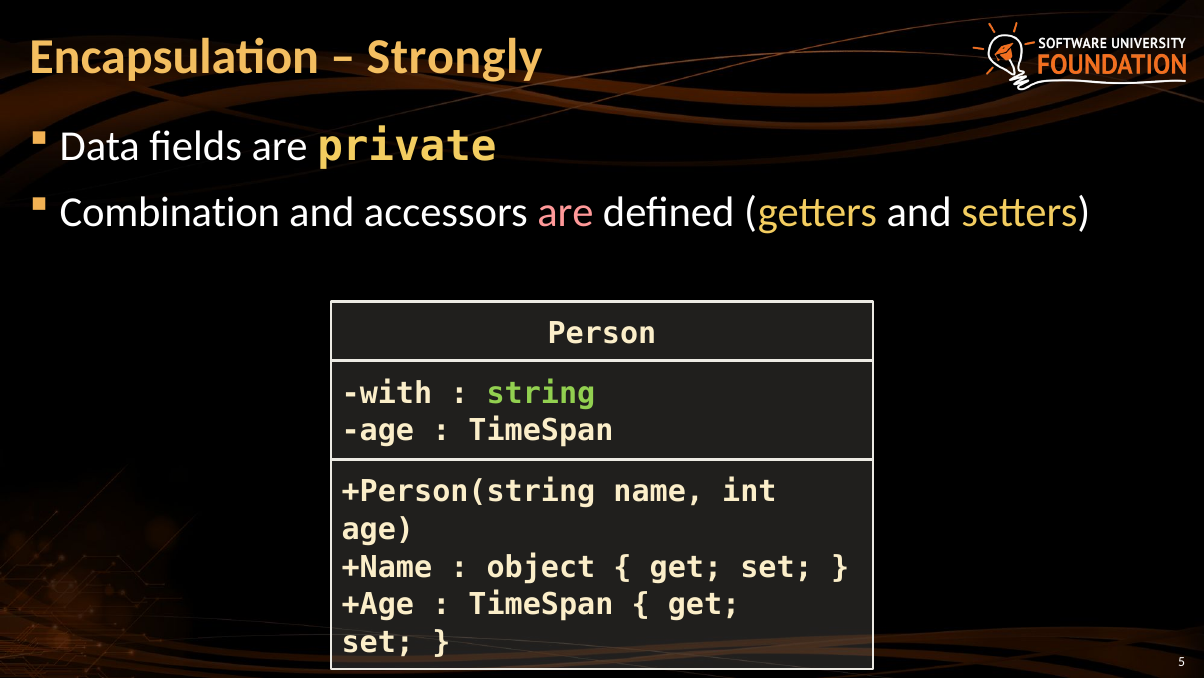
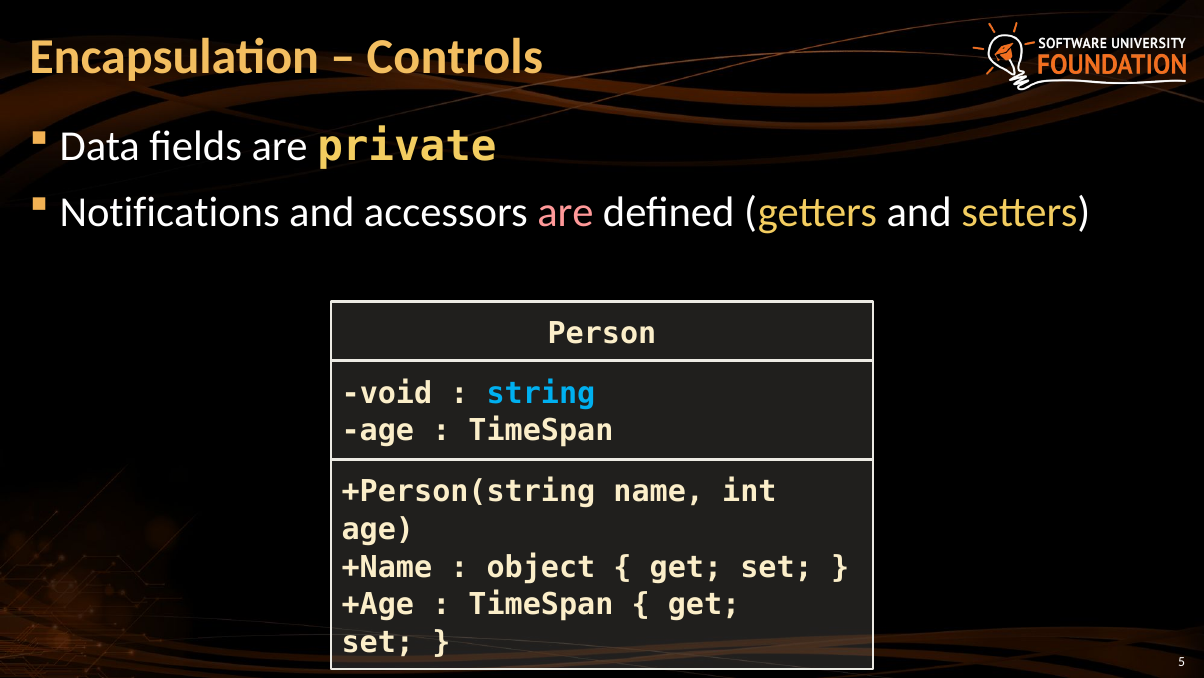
Strongly: Strongly -> Controls (455, 57)
Combination: Combination -> Notifications (170, 212)
with: with -> void (387, 393)
string colour: light green -> light blue (541, 393)
